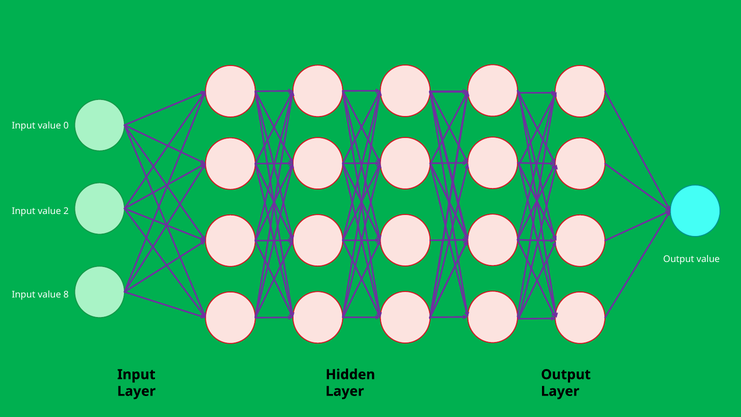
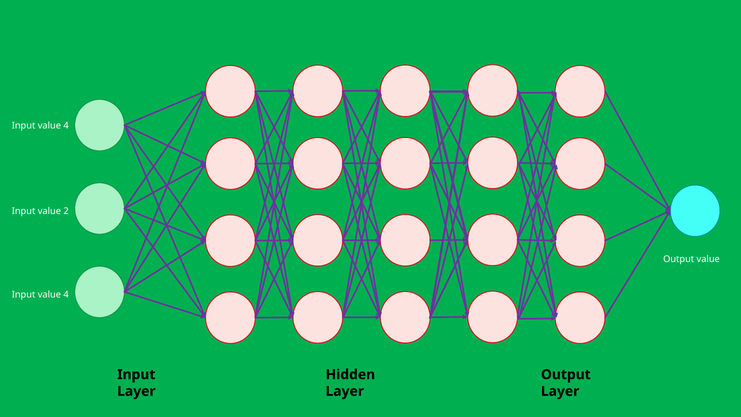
0: 0 -> 4 (66, 126)
8: 8 -> 4 (66, 295)
